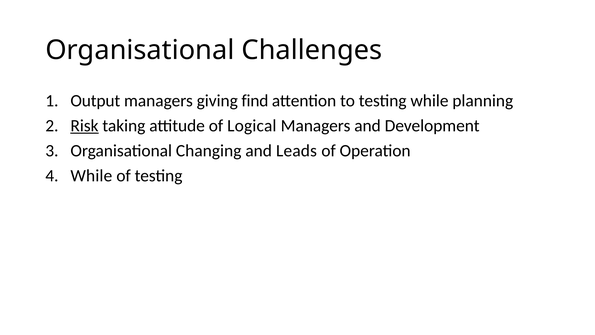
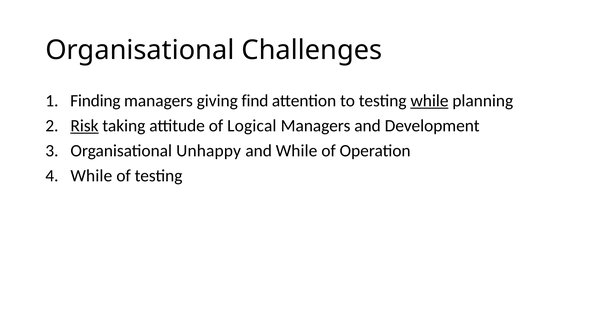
Output: Output -> Finding (95, 101)
while underline: none -> present (429, 101)
Changing: Changing -> Unhappy (209, 150)
and Leads: Leads -> While (297, 150)
